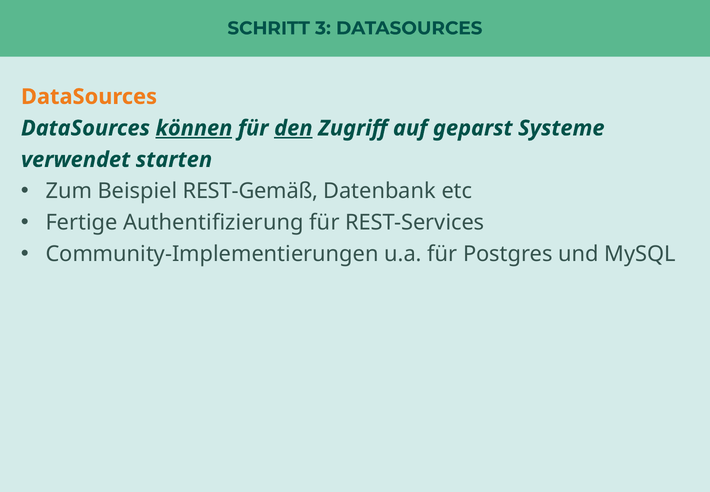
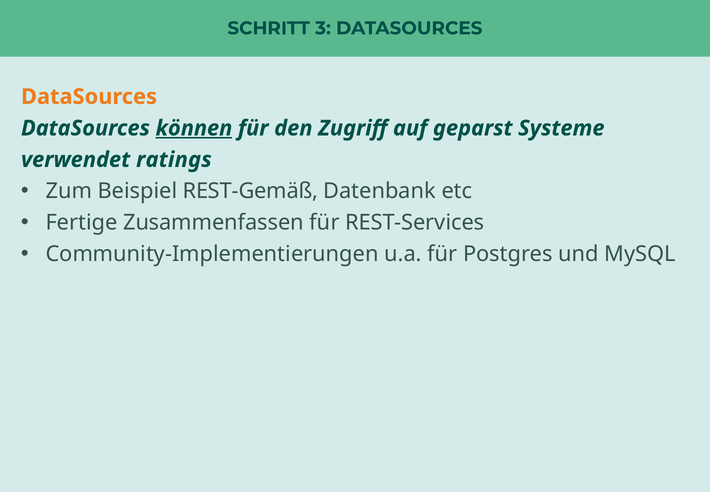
den underline: present -> none (293, 128)
starten: starten -> ratings (174, 160)
Authentifizierung: Authentifizierung -> Zusammenfassen (213, 222)
